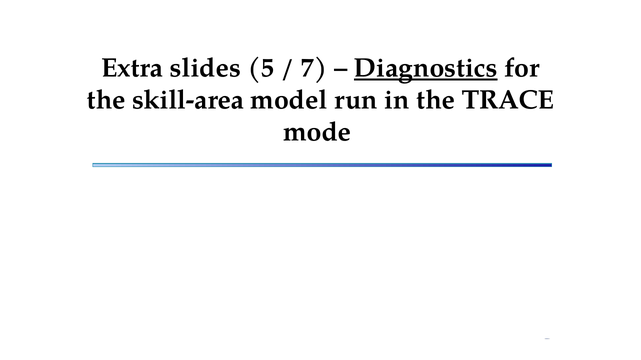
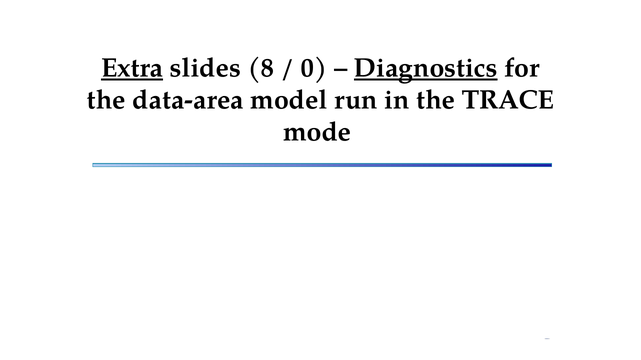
Extra underline: none -> present (132, 68)
5: 5 -> 8 (261, 68)
7: 7 -> 0 (314, 68)
skill-area: skill-area -> data-area (188, 100)
